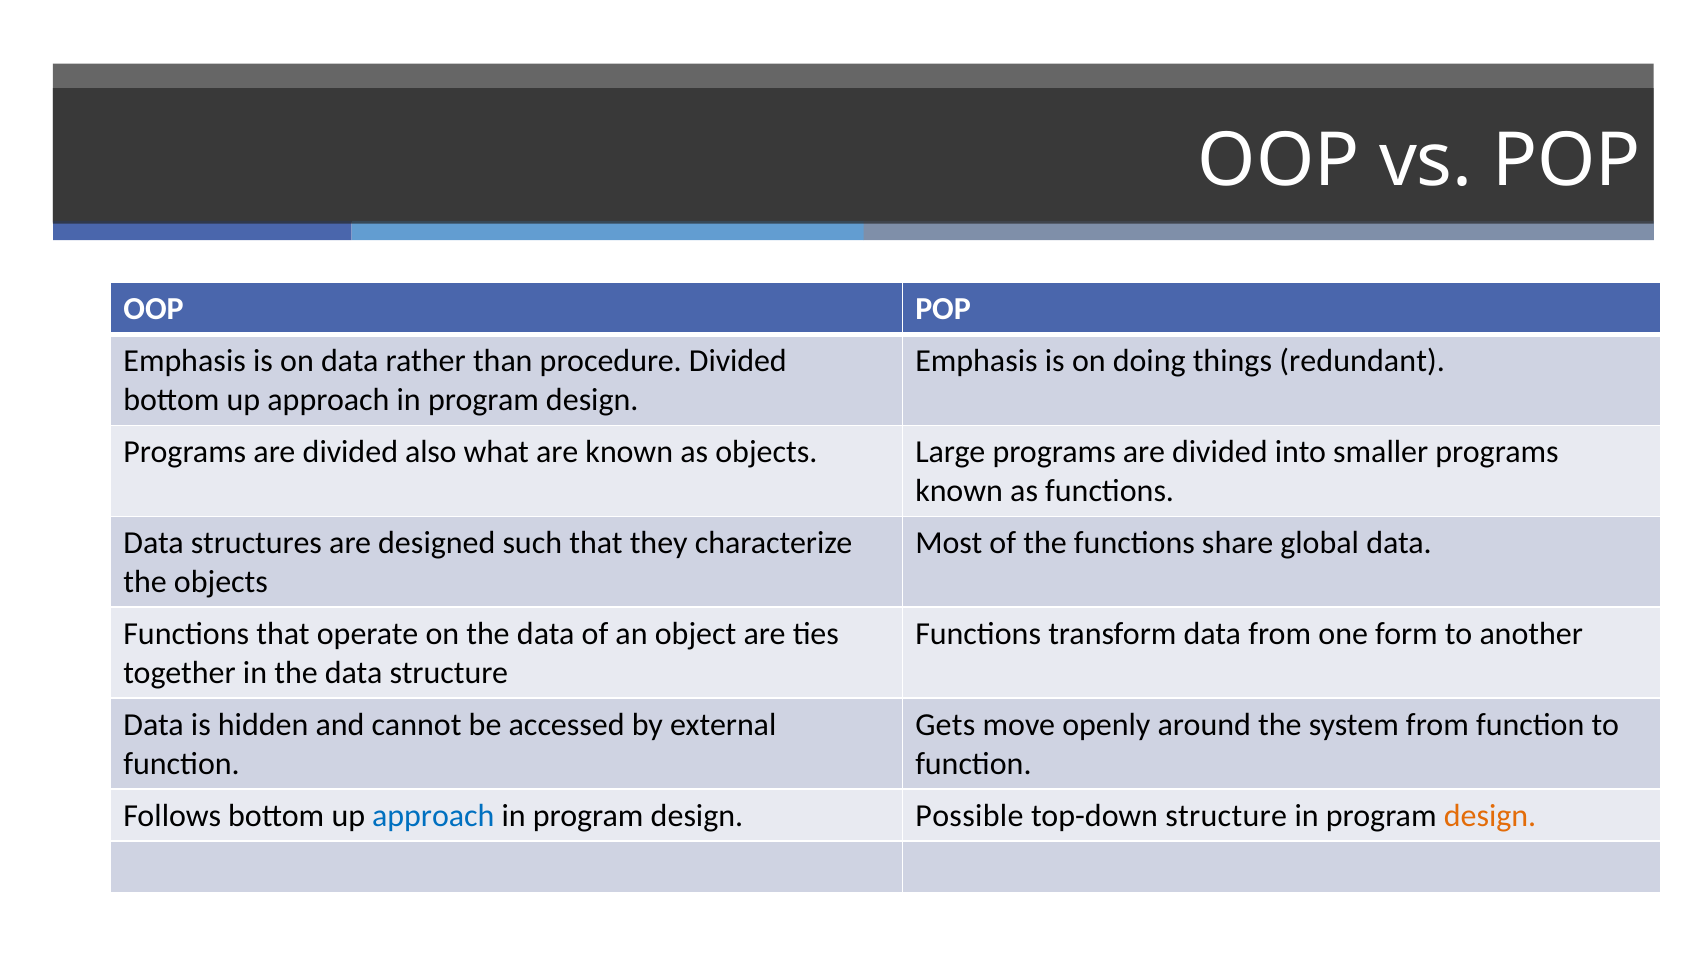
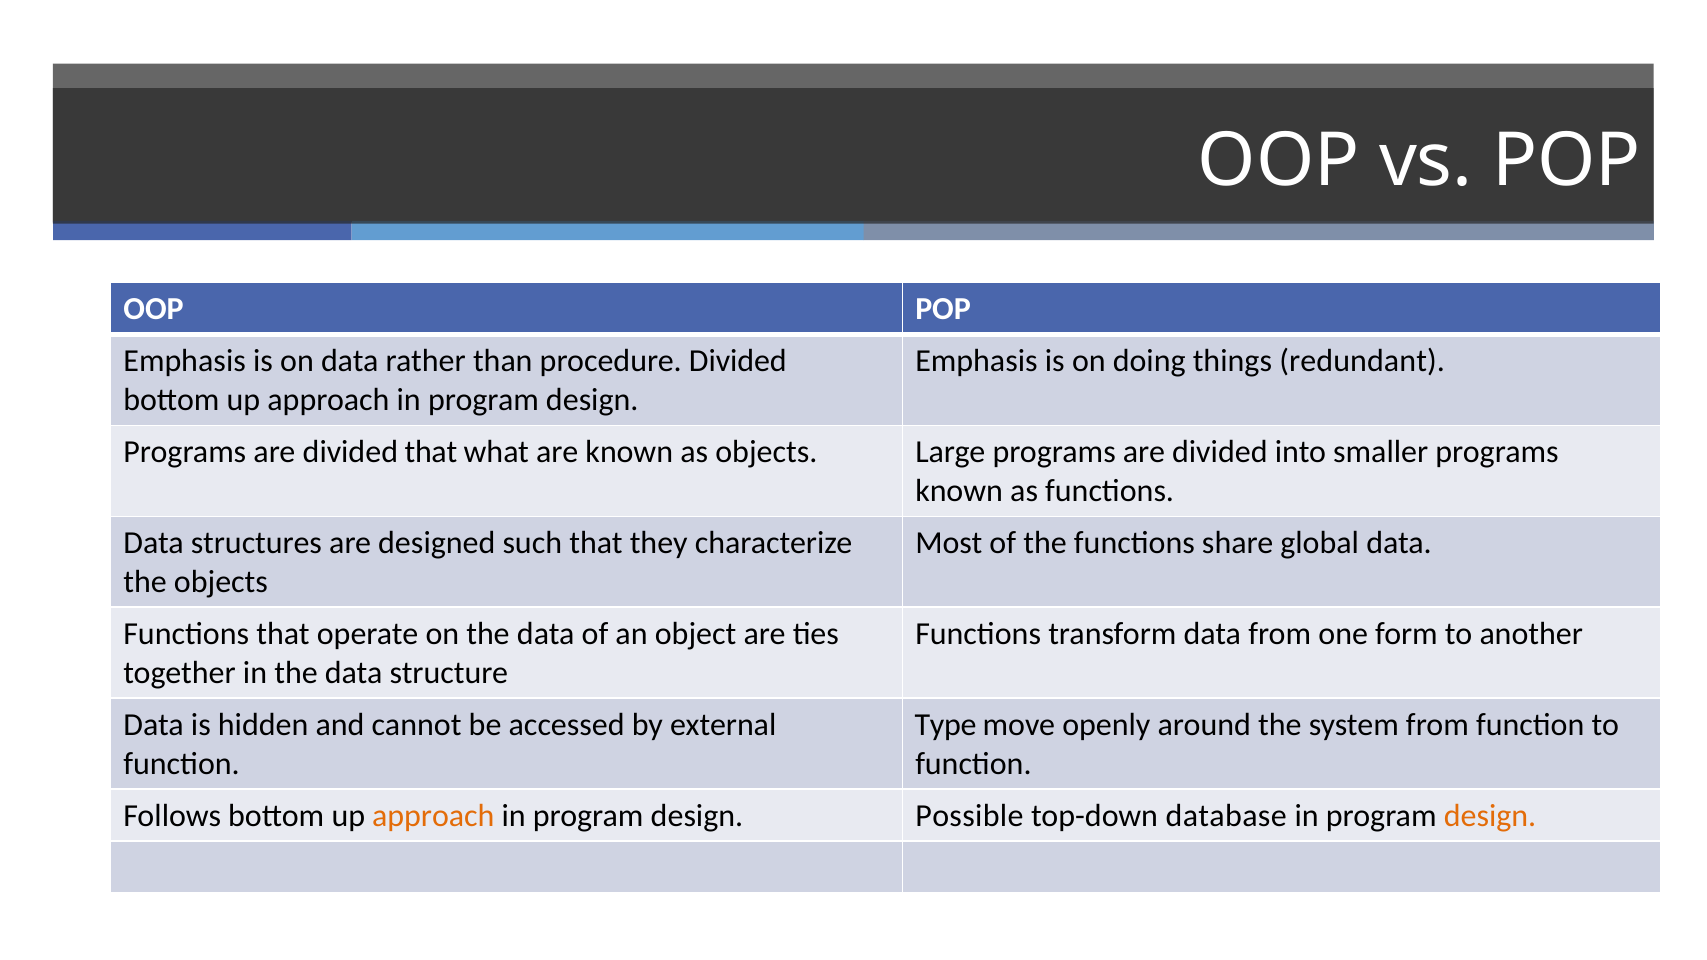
divided also: also -> that (431, 452)
Gets: Gets -> Type (946, 725)
approach colour: blue -> orange (433, 816)
top-down structure: structure -> database (1226, 816)
